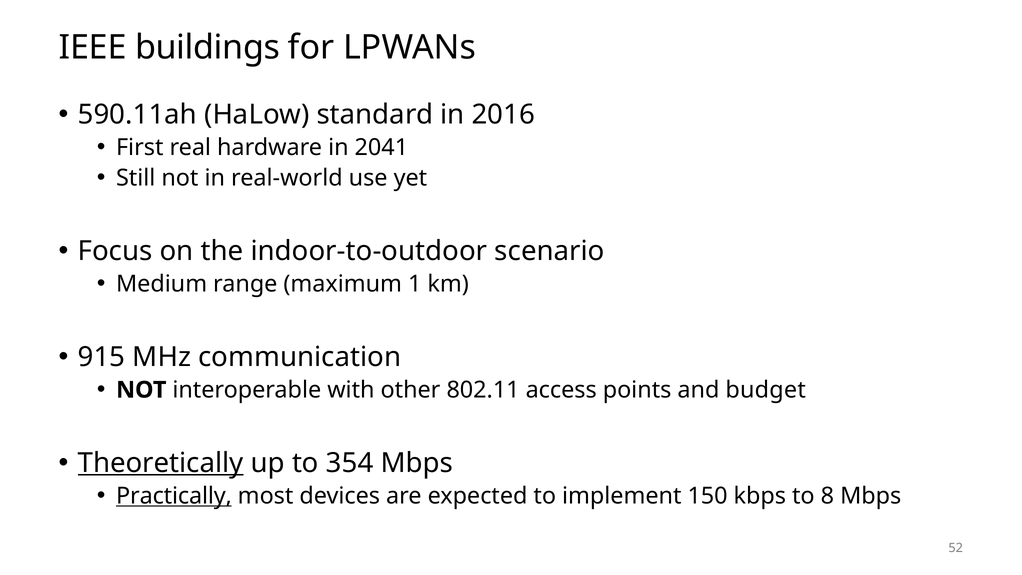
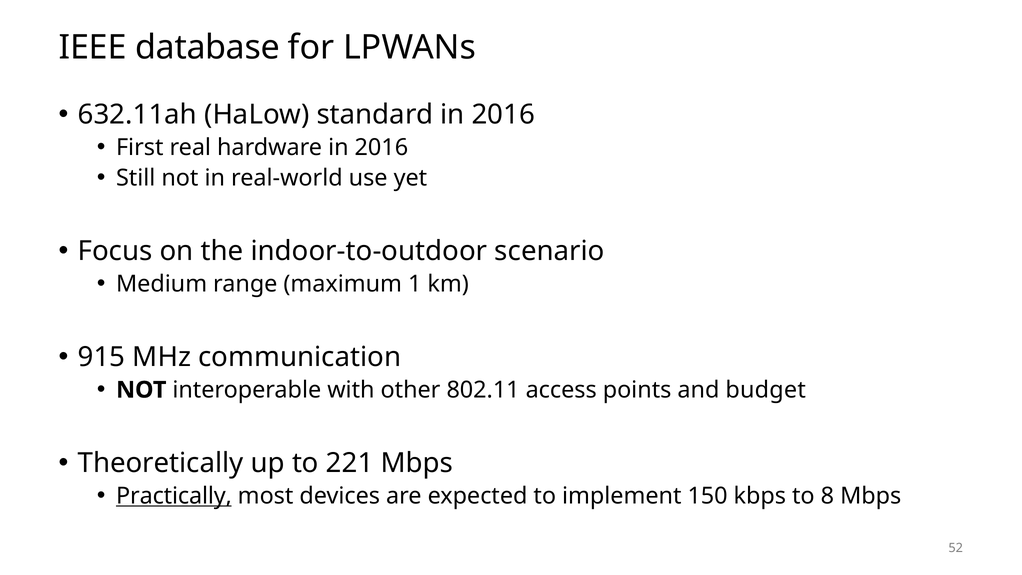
buildings: buildings -> database (208, 48)
590.11ah: 590.11ah -> 632.11ah (137, 114)
hardware in 2041: 2041 -> 2016 (381, 147)
Theoretically underline: present -> none (161, 463)
354: 354 -> 221 (350, 463)
